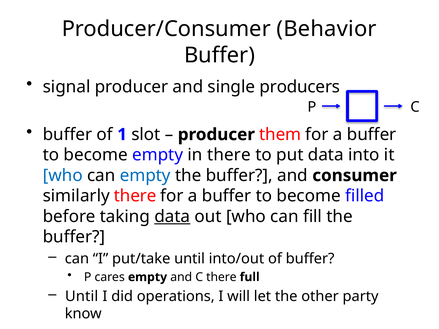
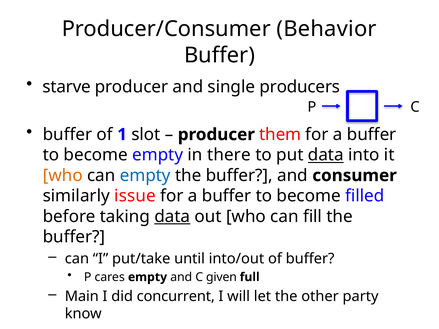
signal: signal -> starve (67, 87)
data underline: none -> present (326, 155)
who colour: blue -> orange (63, 176)
similarly there: there -> issue (135, 196)
C there: there -> given (221, 277)
Until: Until -> Main (82, 296)
operations: operations -> concurrent (176, 296)
